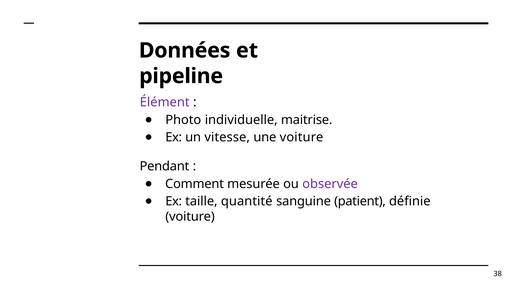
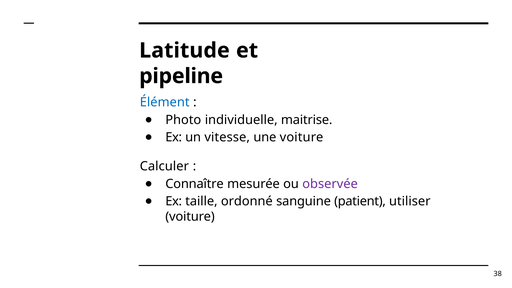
Données: Données -> Latitude (184, 50)
Élément colour: purple -> blue (165, 102)
Pendant: Pendant -> Calculer (164, 166)
Comment: Comment -> Connaître (195, 184)
quantité: quantité -> ordonné (247, 201)
définie: définie -> utiliser (410, 201)
